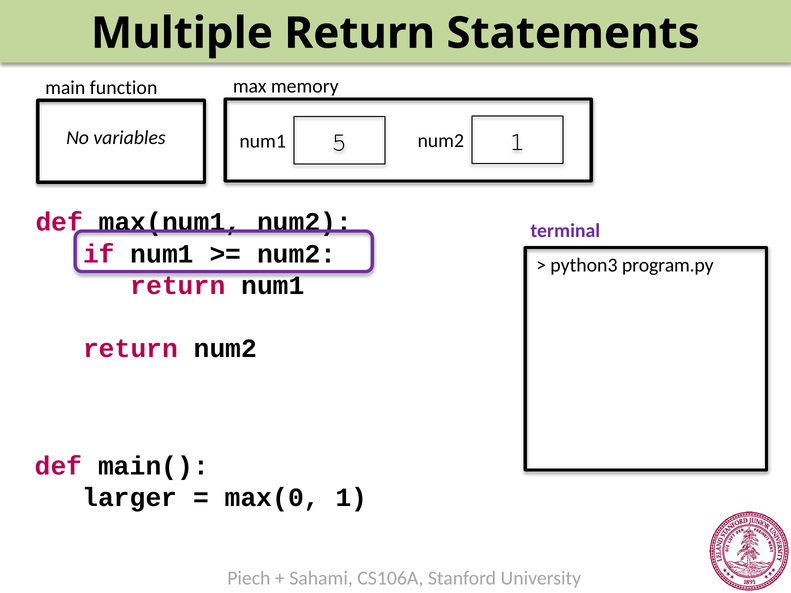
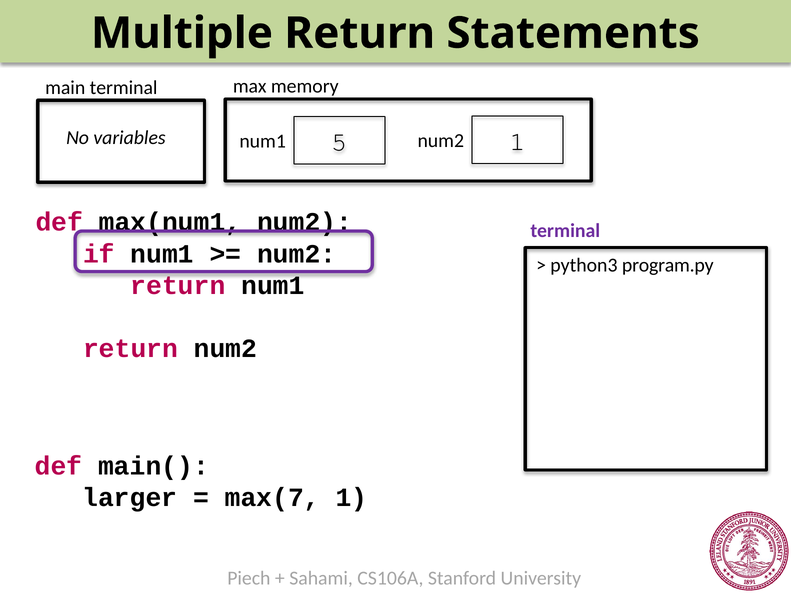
main function: function -> terminal (124, 88)
max(0: max(0 -> max(7 (272, 498)
